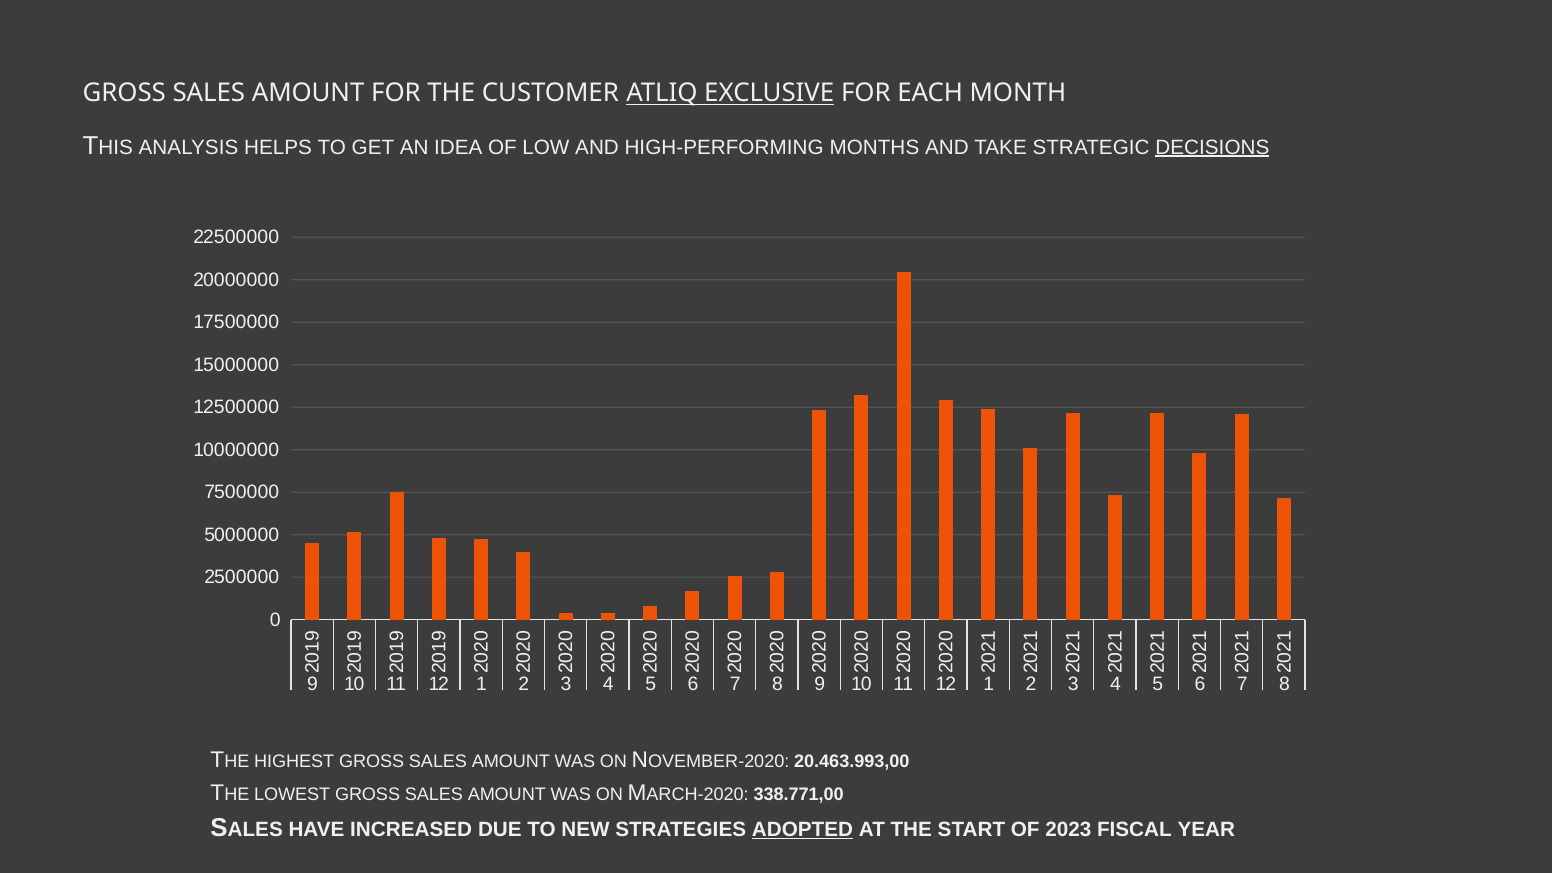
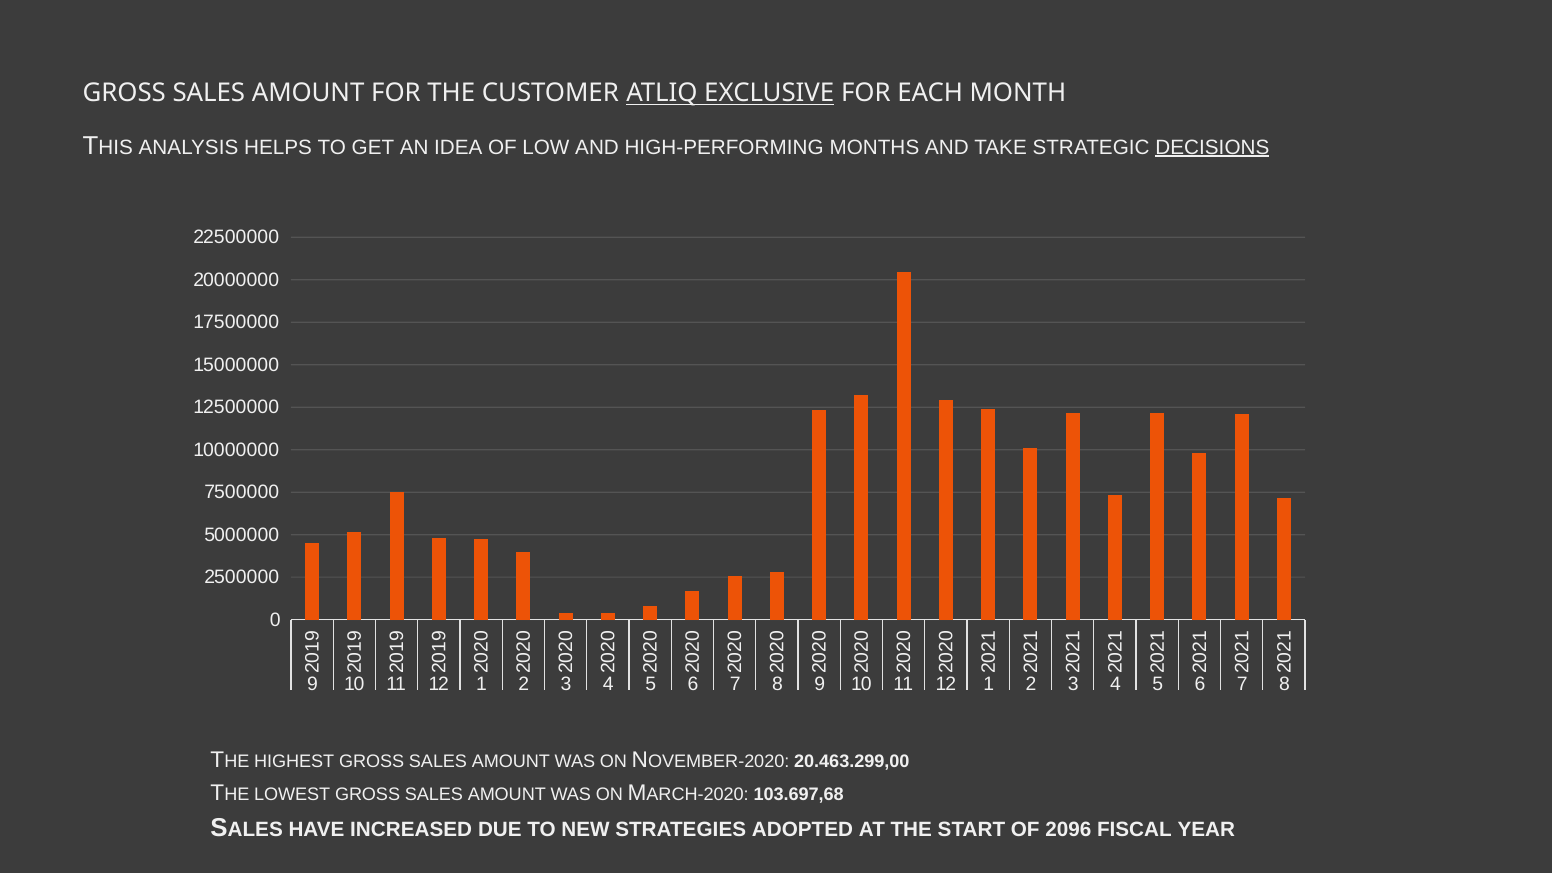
20.463.993,00: 20.463.993,00 -> 20.463.299,00 (852, 761)
338.771,00: 338.771,00 -> 103.697,68 (799, 794)
ADOPTED underline: present -> none (802, 830)
2023: 2023 -> 2096 (1068, 830)
